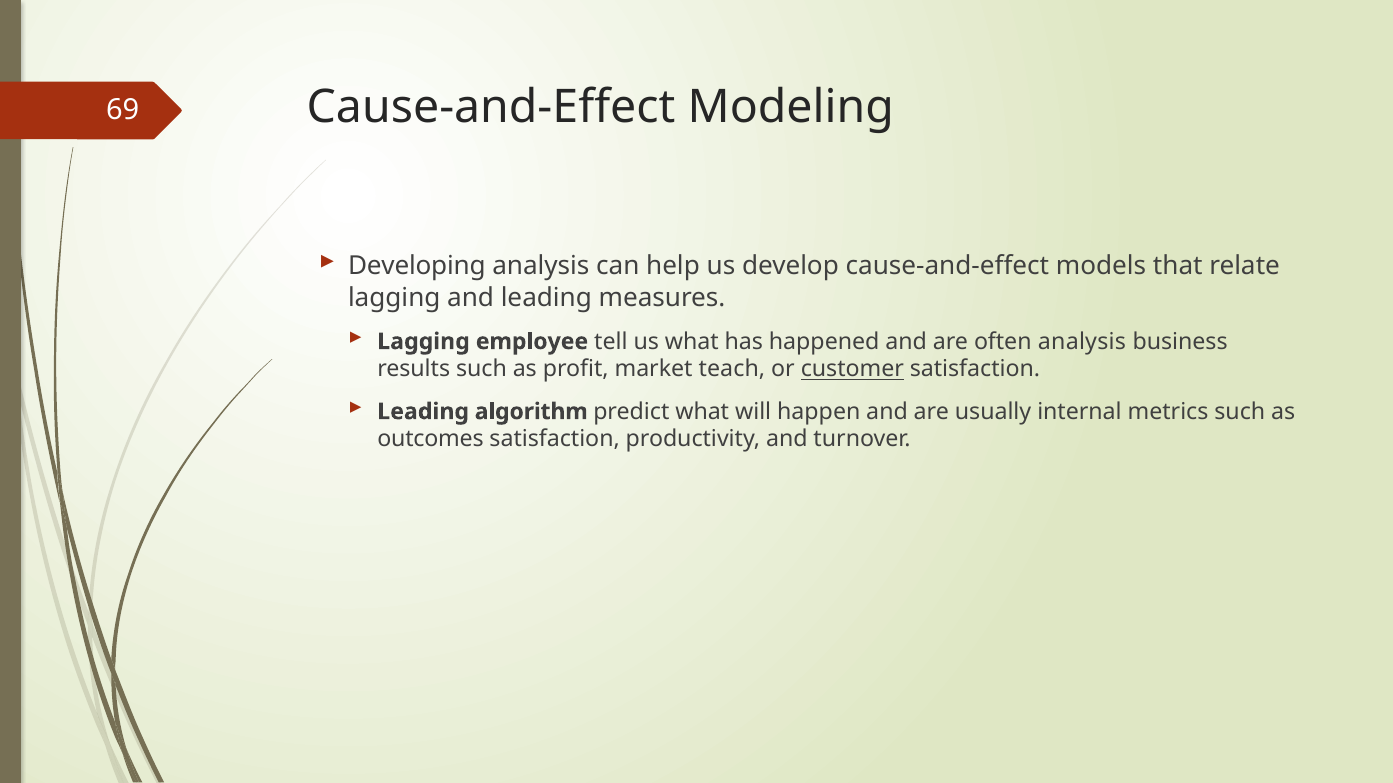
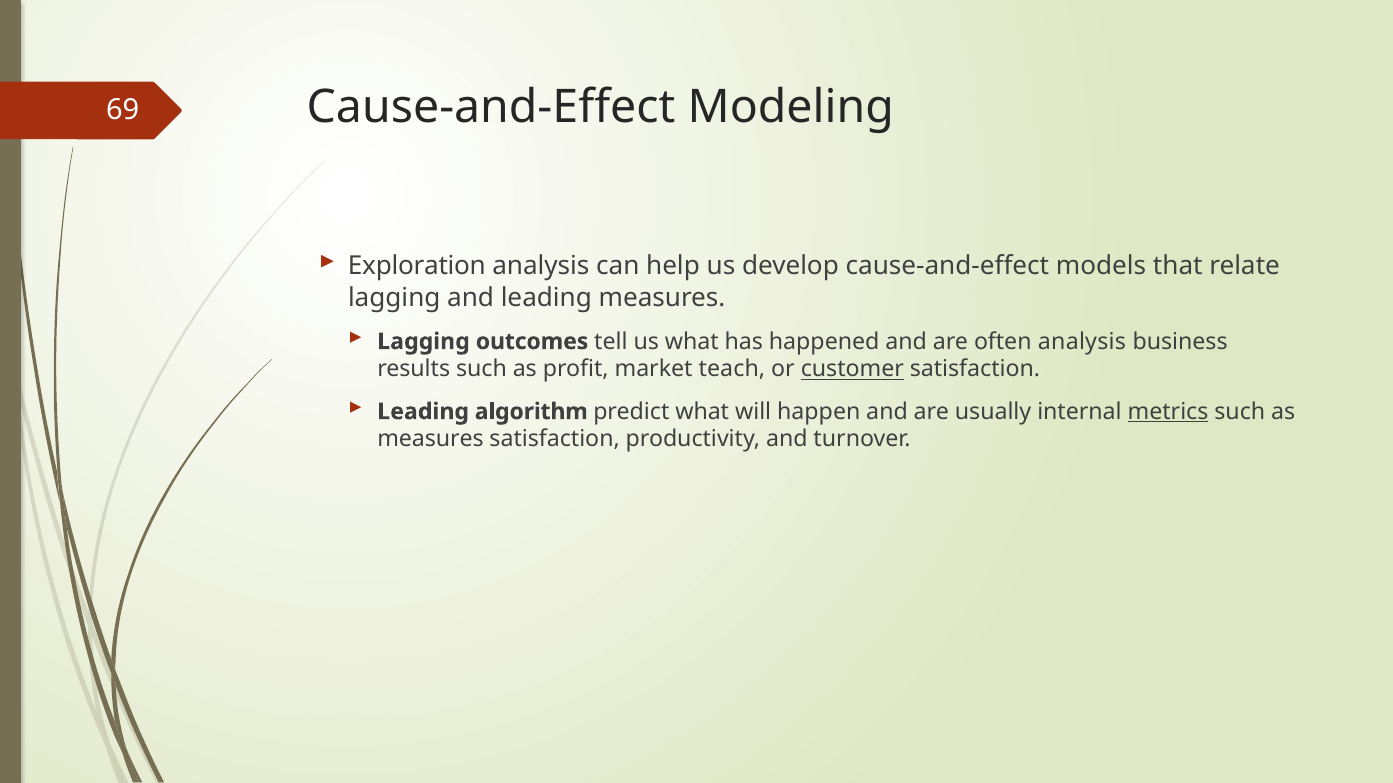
Developing: Developing -> Exploration (417, 267)
employee: employee -> outcomes (532, 342)
metrics underline: none -> present (1168, 412)
outcomes: outcomes -> measures (430, 440)
